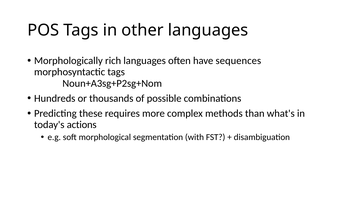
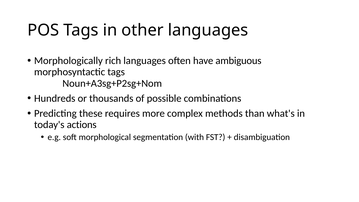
sequences: sequences -> ambiguous (238, 61)
